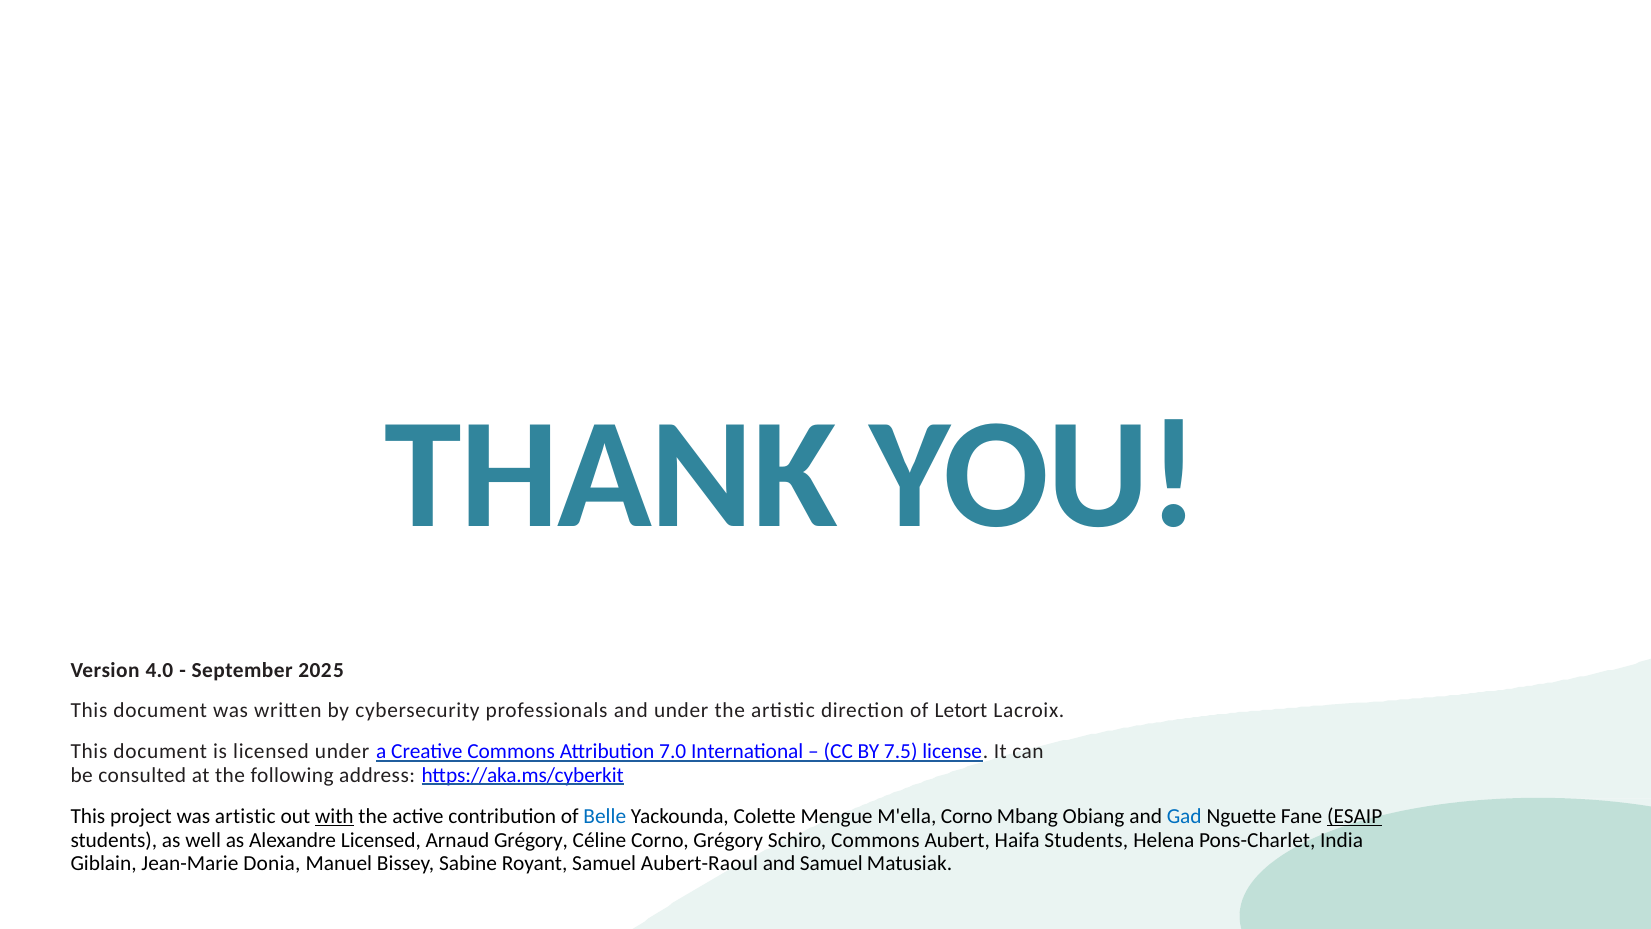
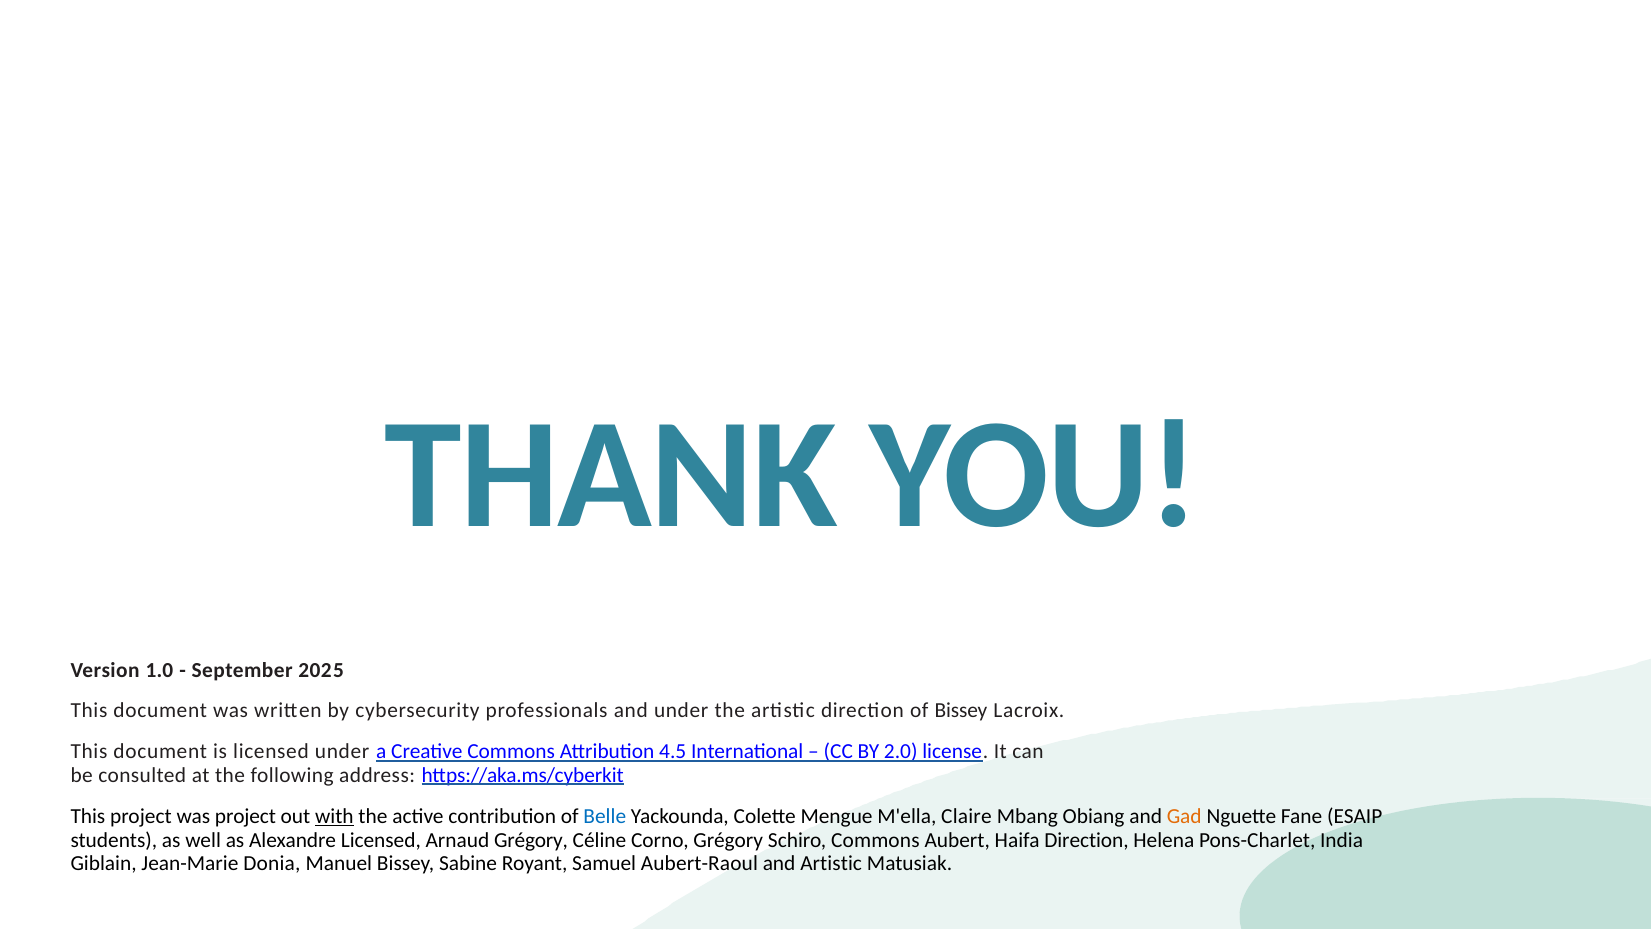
4.0: 4.0 -> 1.0 (159, 671)
of Letort: Letort -> Bissey (961, 710)
7.0: 7.0 -> 4.5 (673, 751)
7.5: 7.5 -> 2.0 (901, 751)
was artistic: artistic -> project (245, 816)
M'ella Corno: Corno -> Claire (966, 816)
Gad colour: blue -> orange (1184, 816)
ESAIP underline: present -> none (1355, 816)
Haifa Students: Students -> Direction (1086, 840)
and Samuel: Samuel -> Artistic (831, 864)
